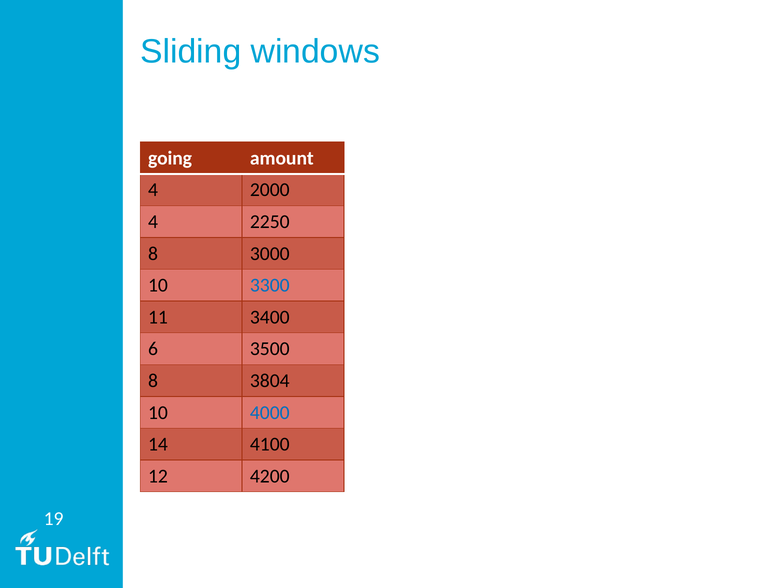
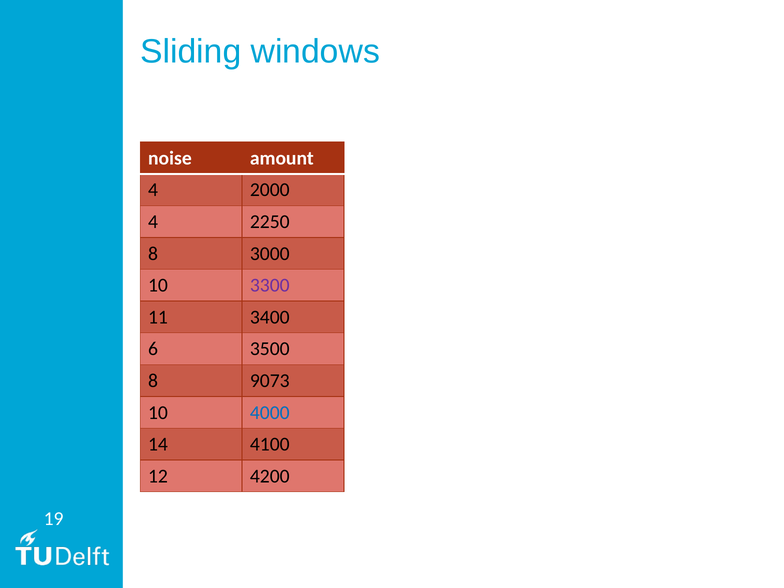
going: going -> noise (170, 158)
3300 colour: blue -> purple (270, 285)
3804: 3804 -> 9073 (270, 381)
